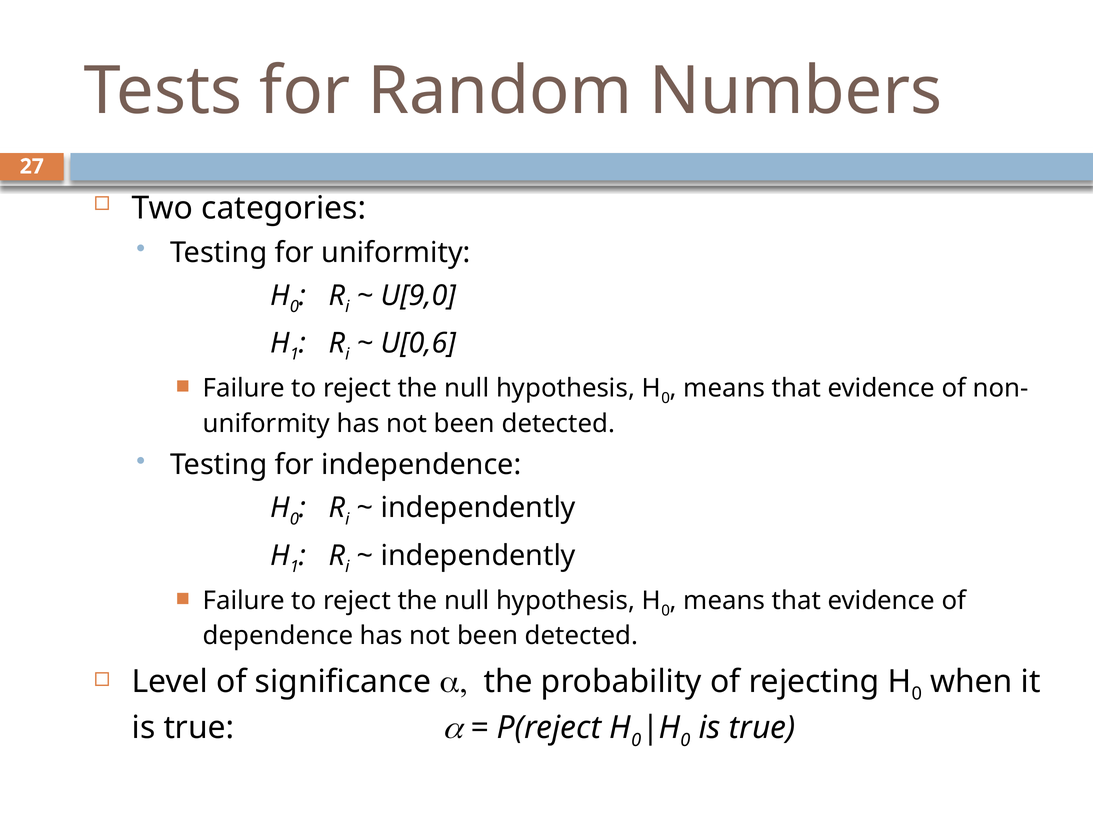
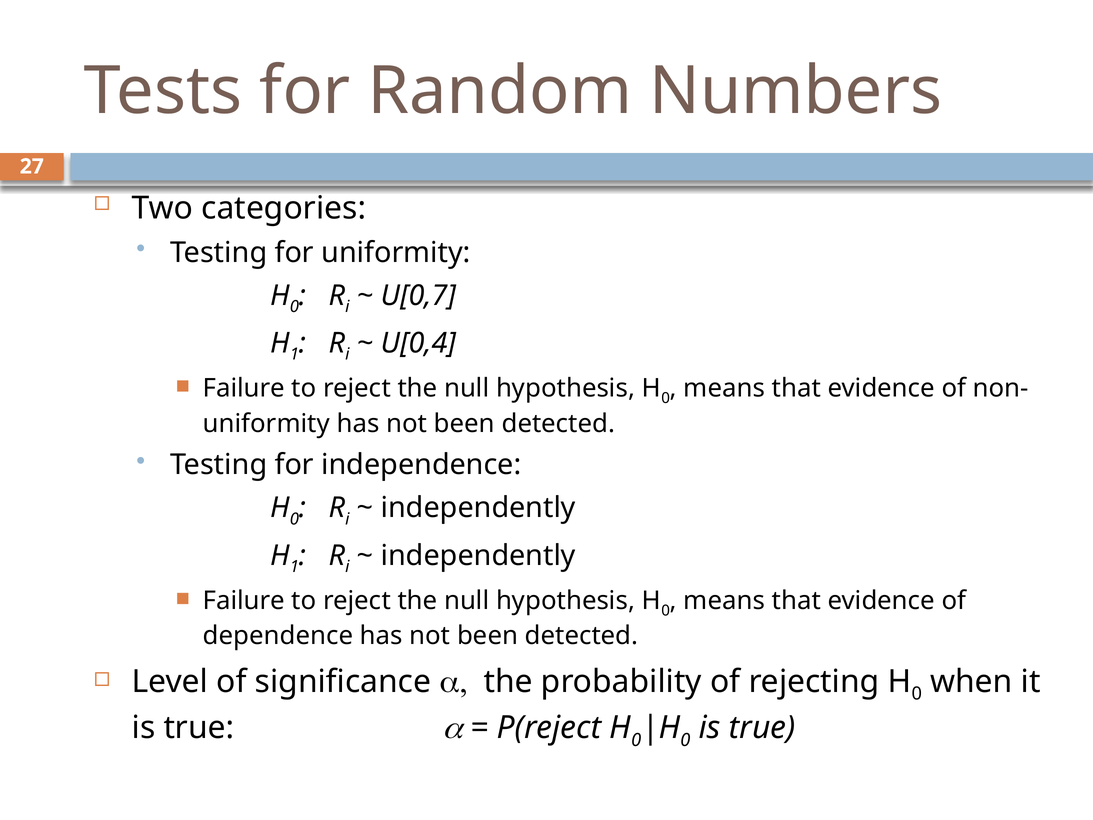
U[9,0: U[9,0 -> U[0,7 (418, 296)
U[0,6: U[0,6 -> U[0,4 (418, 343)
